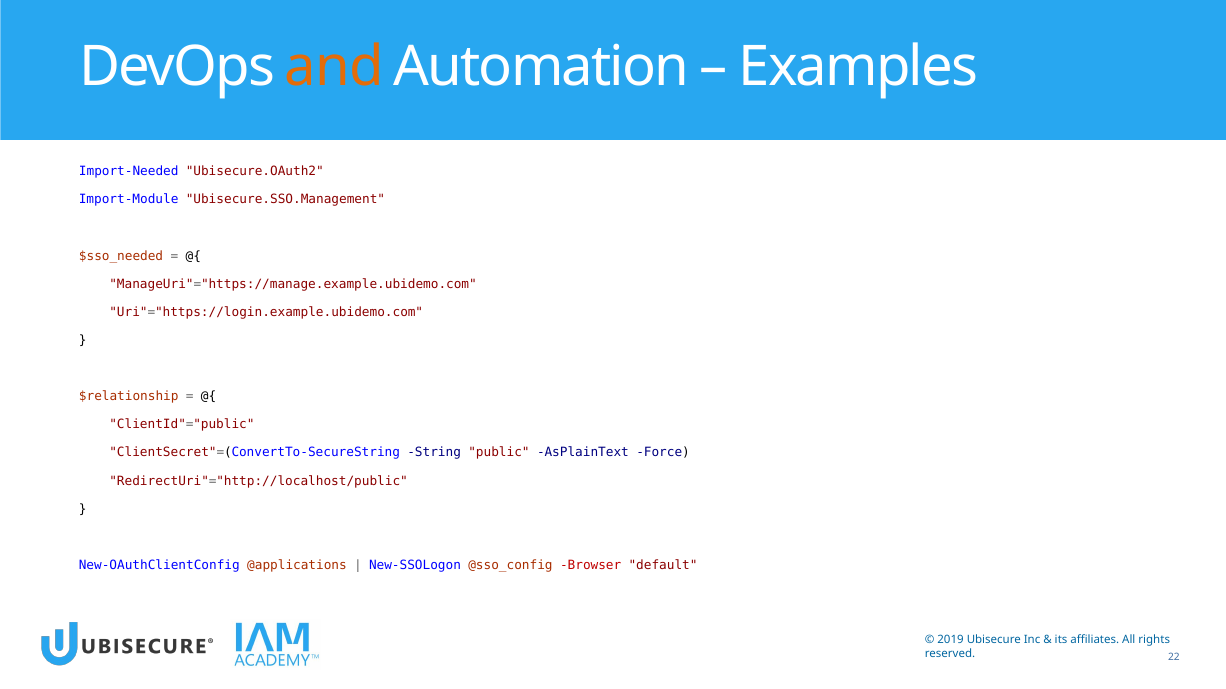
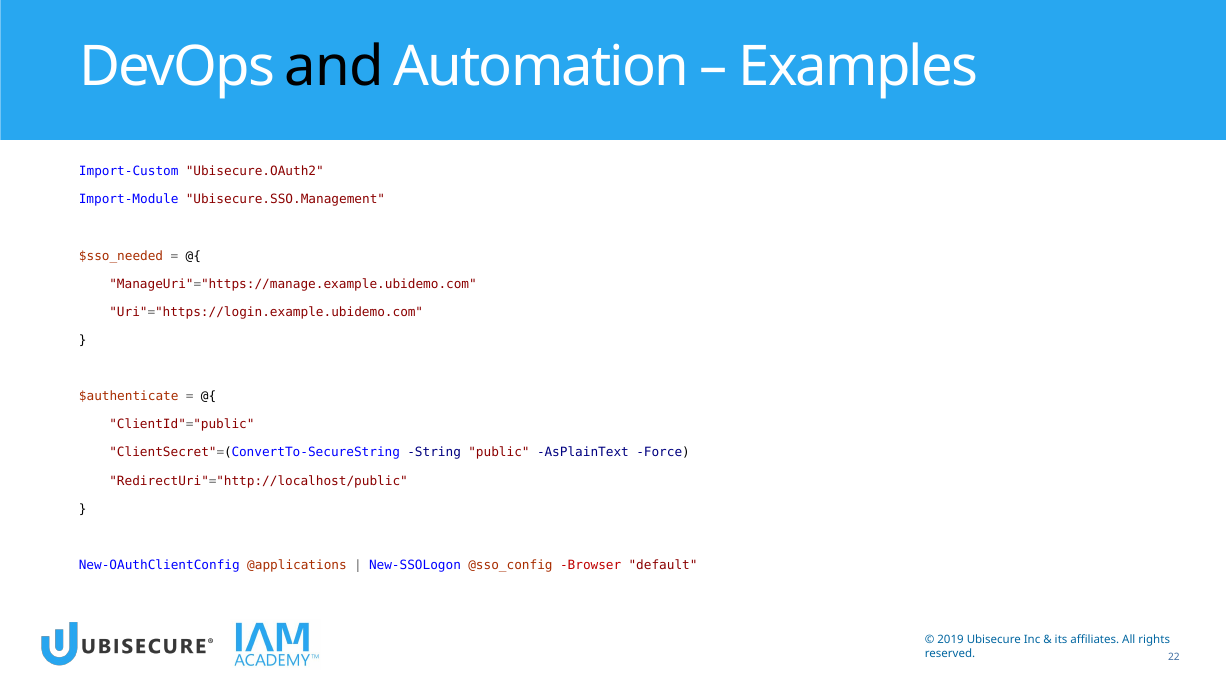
and colour: orange -> black (335, 67)
Import-Needed: Import-Needed -> Import-Custom (129, 172)
$relationship: $relationship -> $authenticate (129, 397)
